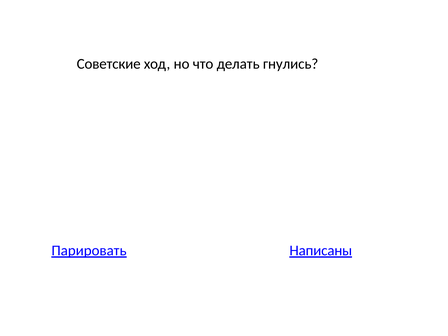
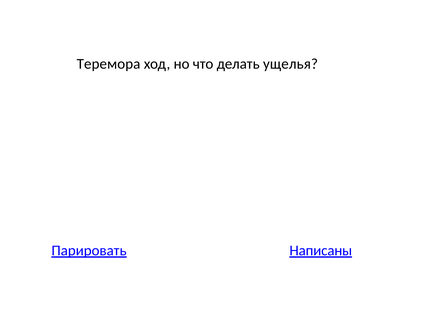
Советские: Советские -> Теремора (109, 64)
гнулись: гнулись -> ущелья (291, 64)
